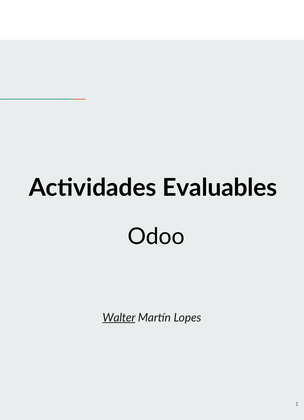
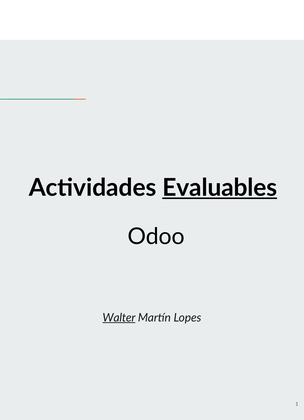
Evaluables underline: none -> present (220, 188)
